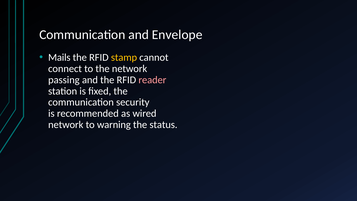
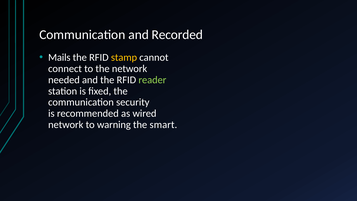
Envelope: Envelope -> Recorded (177, 35)
passing: passing -> needed (64, 80)
reader colour: pink -> light green (152, 80)
status: status -> smart (163, 125)
